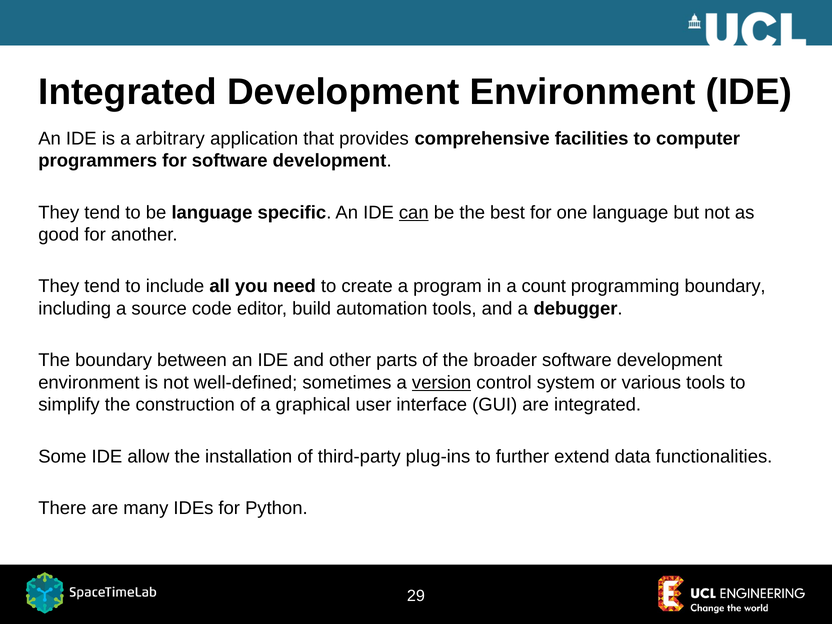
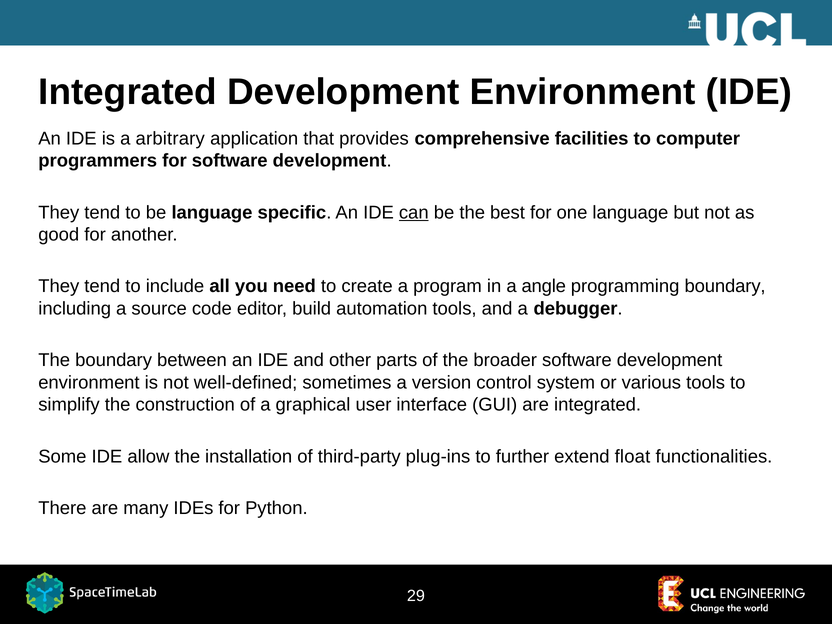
count: count -> angle (544, 286)
version underline: present -> none (442, 382)
data: data -> float (632, 456)
